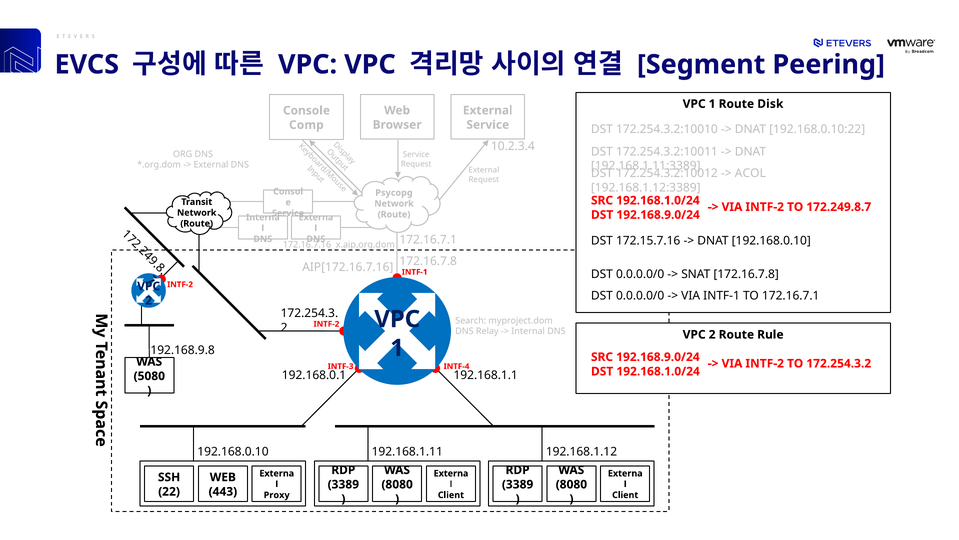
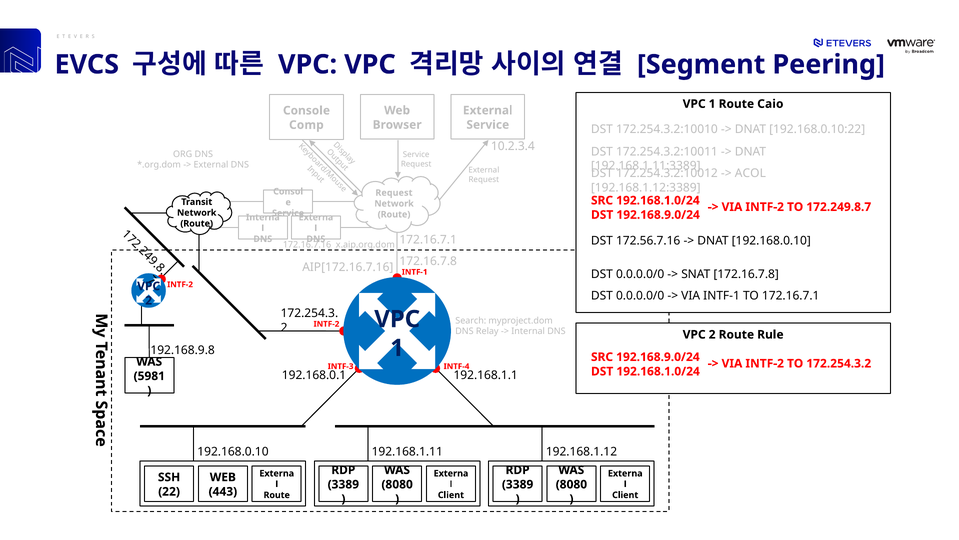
Disk: Disk -> Caio (770, 104)
Psycopg: Psycopg -> Request (394, 193)
172.15.7.16: 172.15.7.16 -> 172.56.7.16 (648, 240)
5080: 5080 -> 5981 (149, 376)
Proxy: Proxy -> Route (277, 495)
